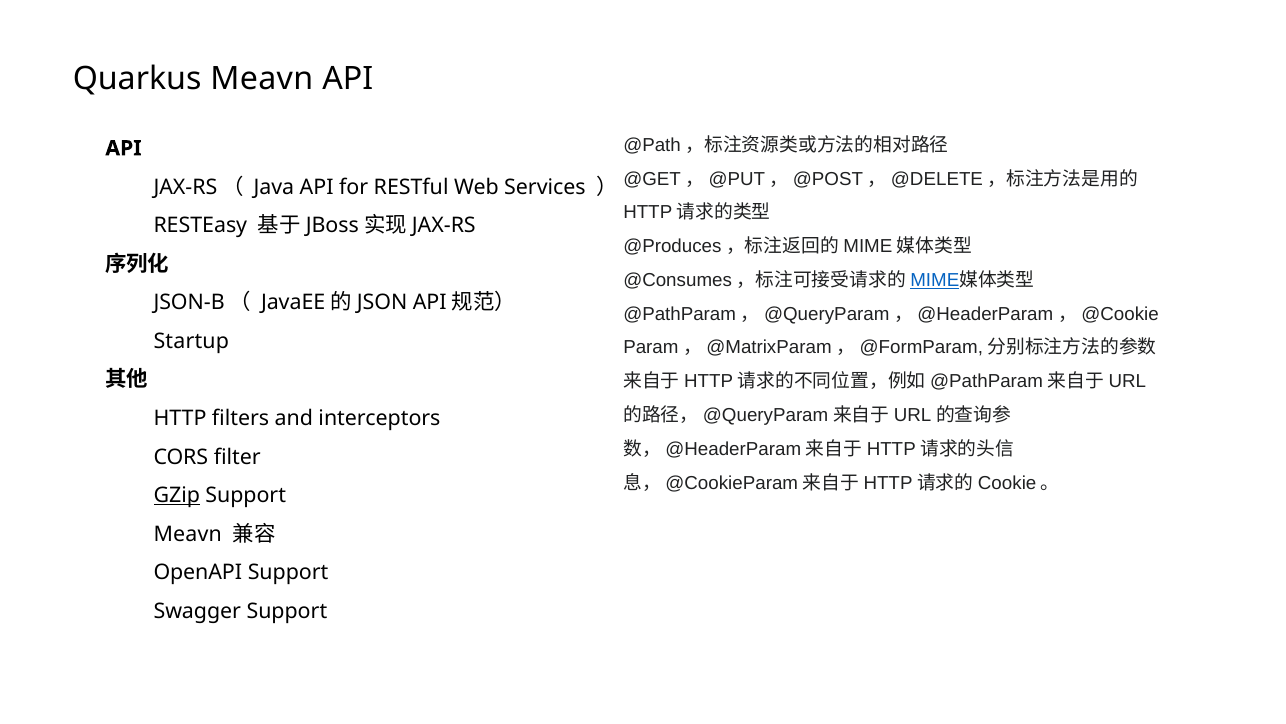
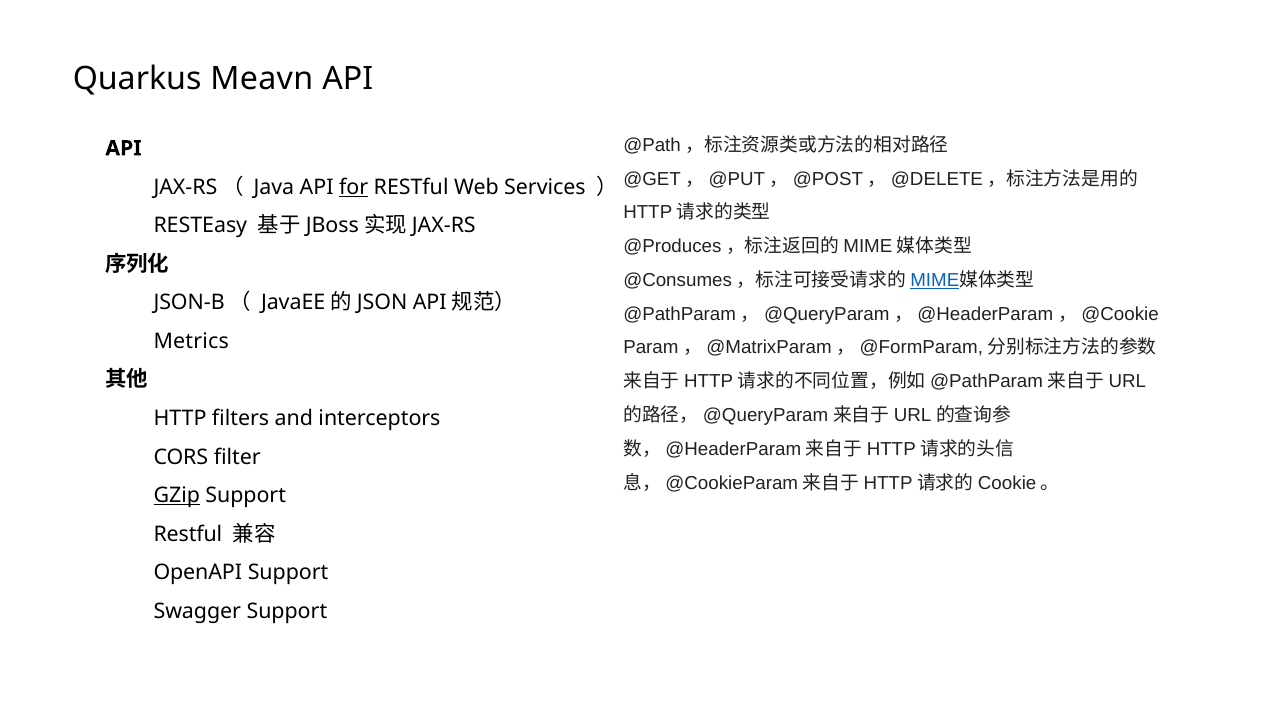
for underline: none -> present (354, 187)
Startup: Startup -> Metrics (191, 341)
Meavn: Meavn -> Restful (188, 534)
